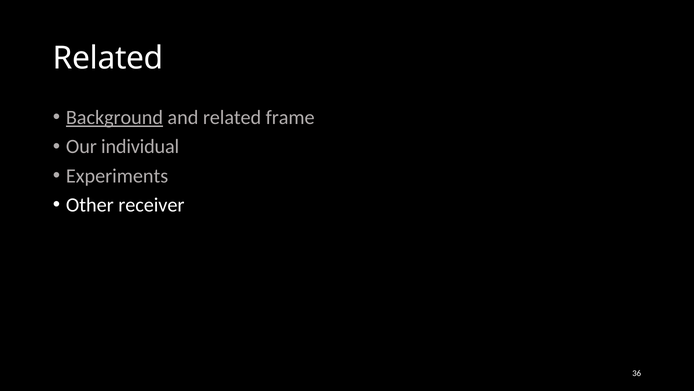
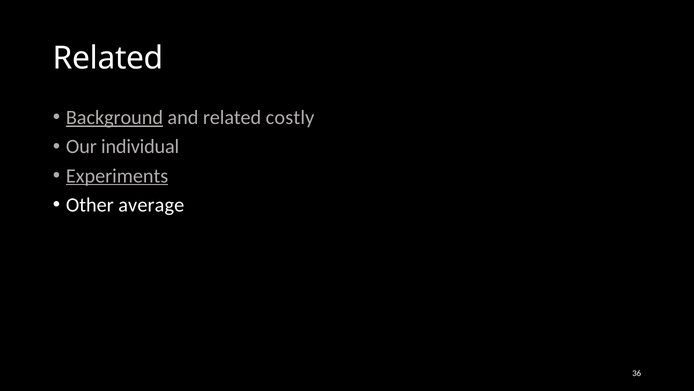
frame: frame -> costly (290, 117)
Experiments underline: none -> present (117, 176)
receiver: receiver -> average (151, 205)
